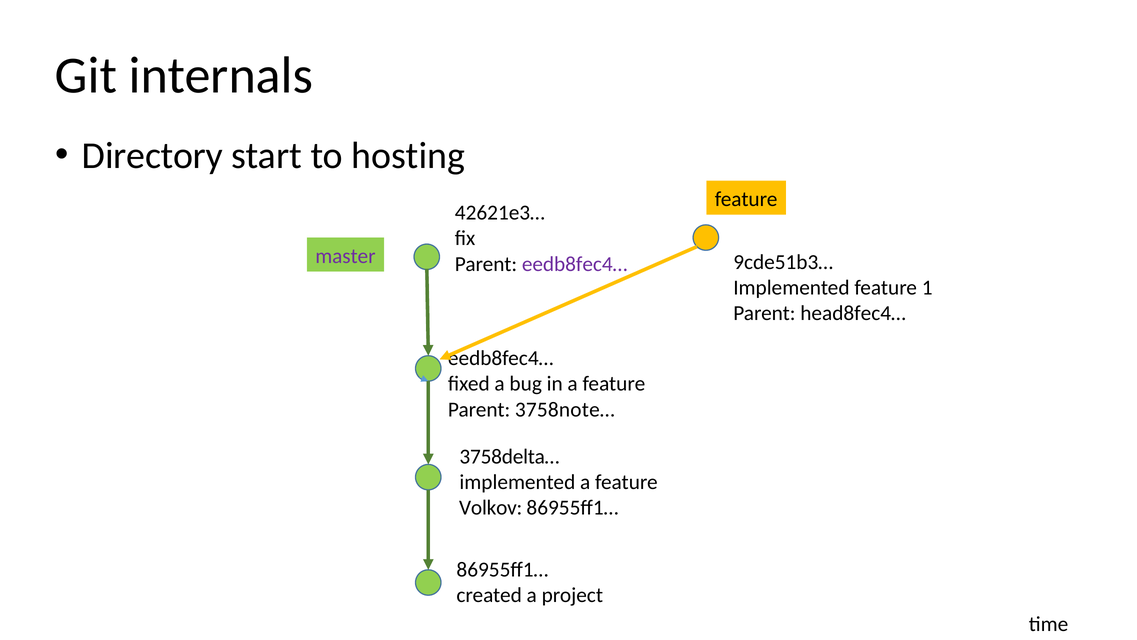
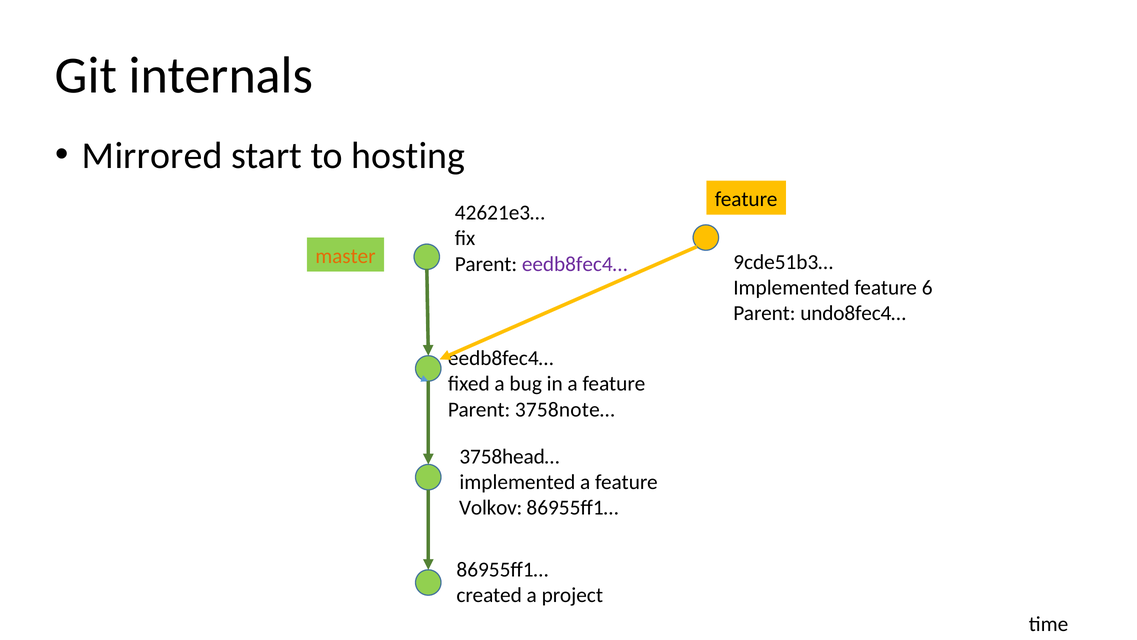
Directory: Directory -> Mirrored (152, 155)
master colour: purple -> orange (345, 256)
1: 1 -> 6 (927, 288)
head8fec4…: head8fec4… -> undo8fec4… (853, 313)
3758delta…: 3758delta… -> 3758head… (509, 456)
